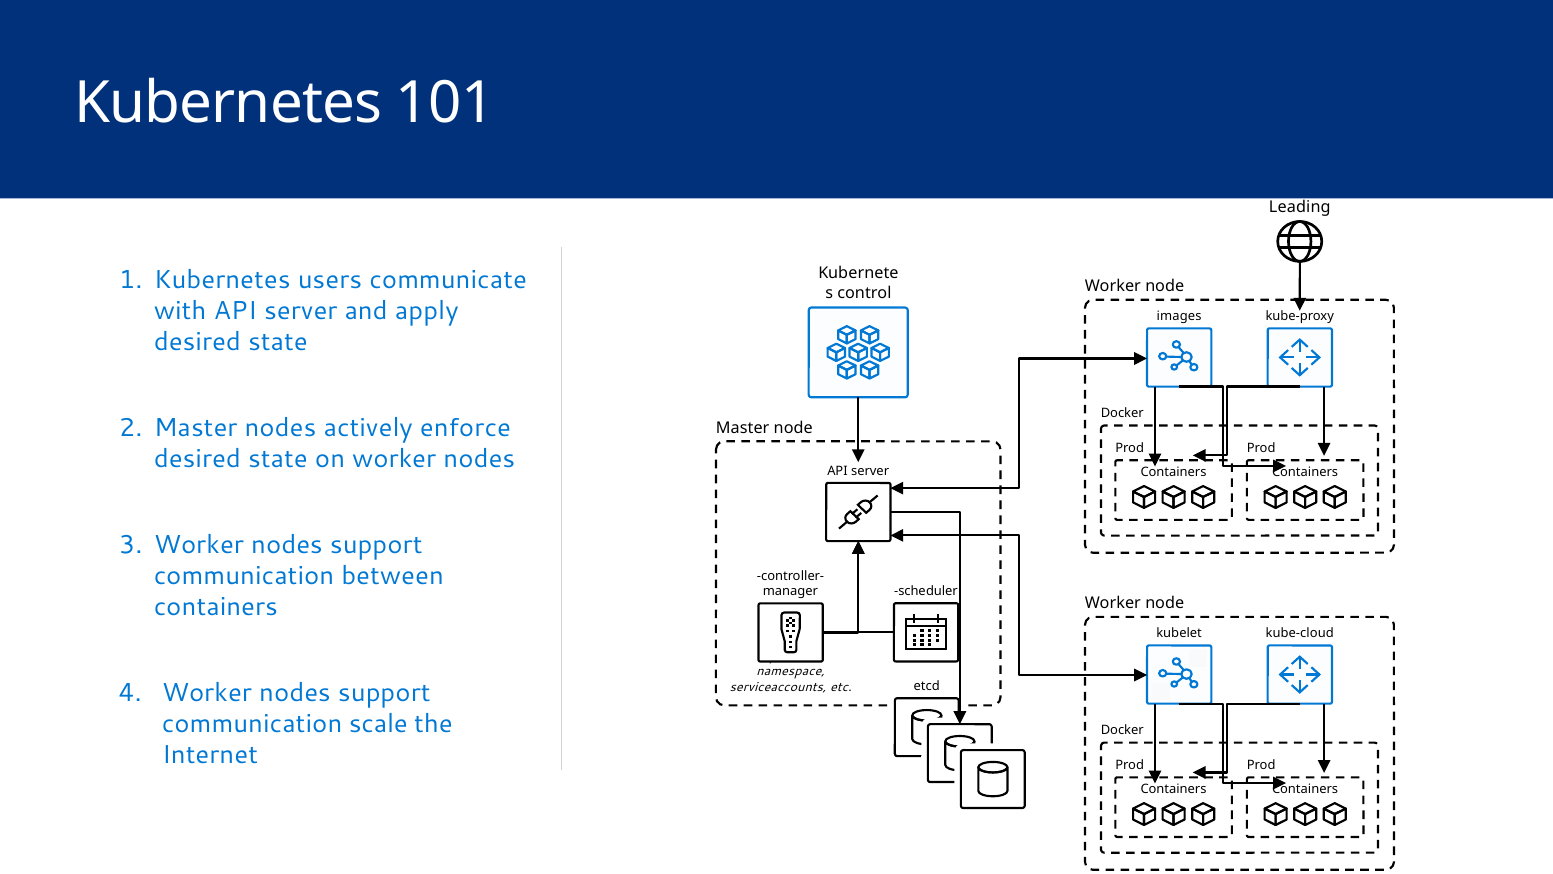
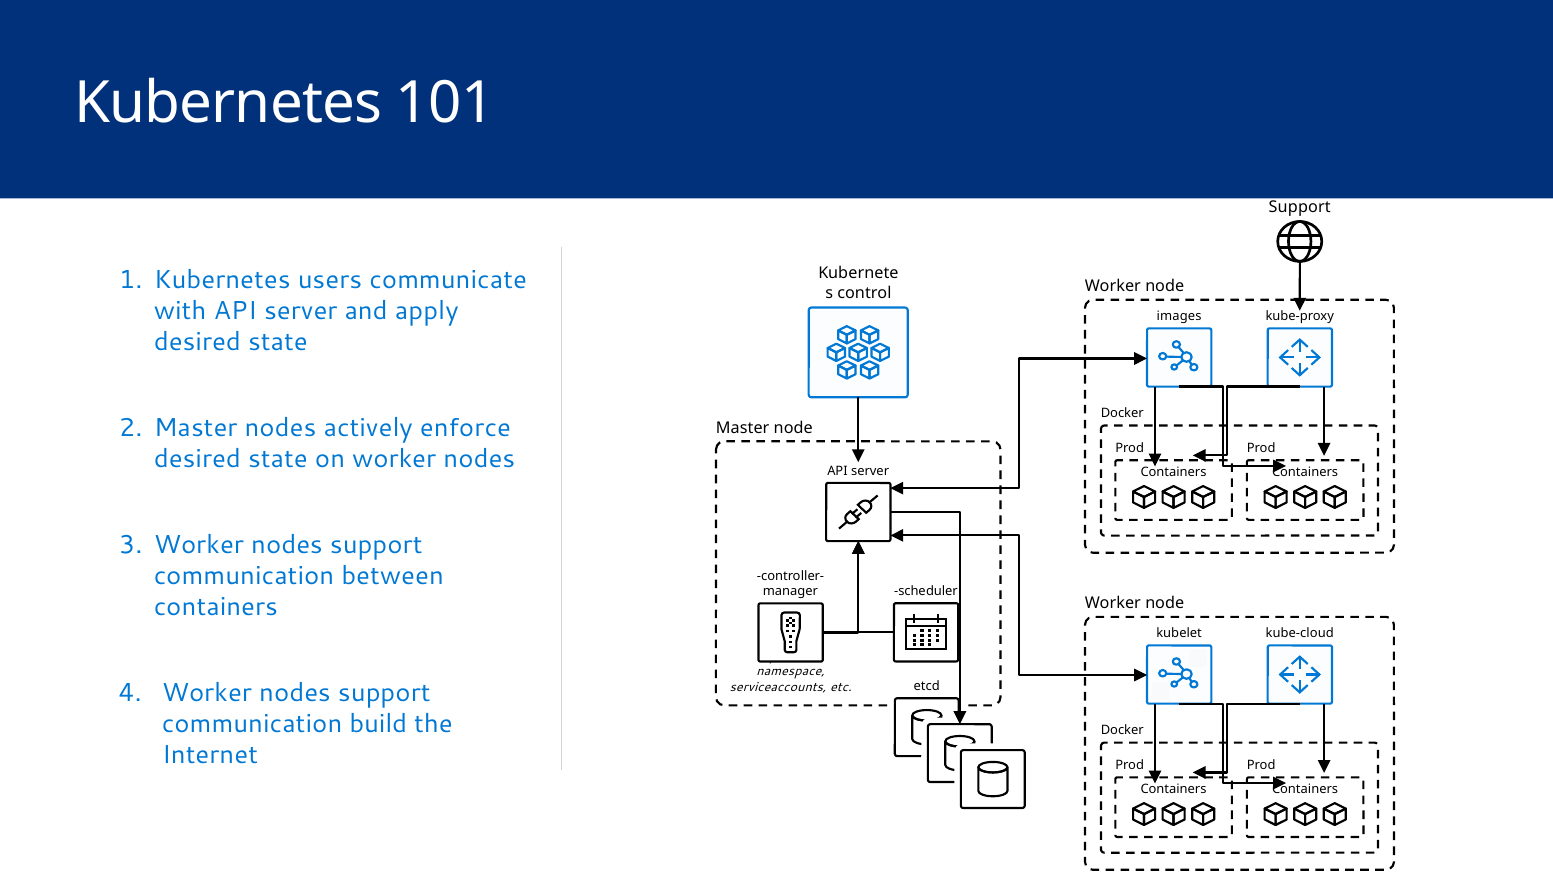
Leading: Leading -> Support (1300, 208)
scale: scale -> build (378, 724)
